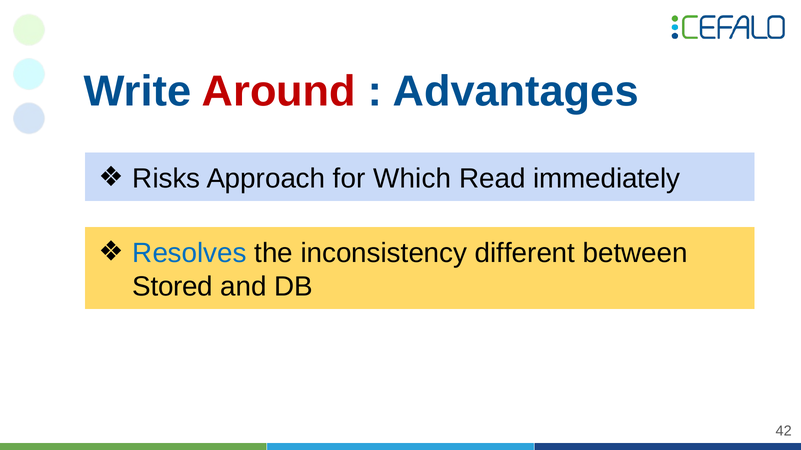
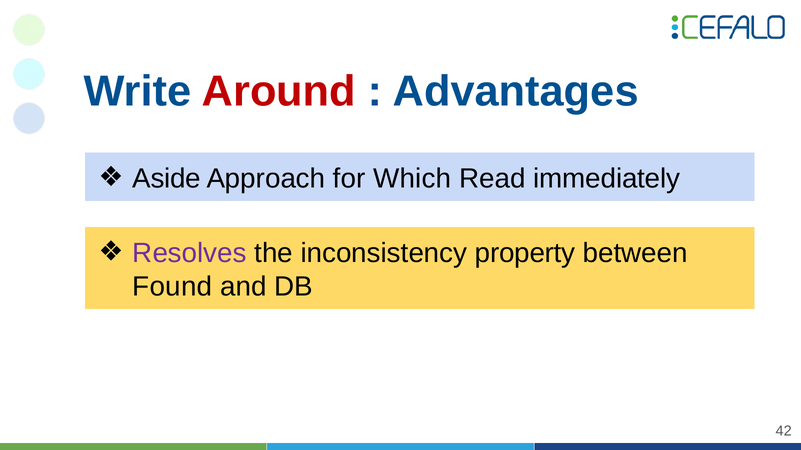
Risks: Risks -> Aside (167, 179)
Resolves colour: blue -> purple (190, 254)
different: different -> property (525, 254)
Stored: Stored -> Found (172, 287)
